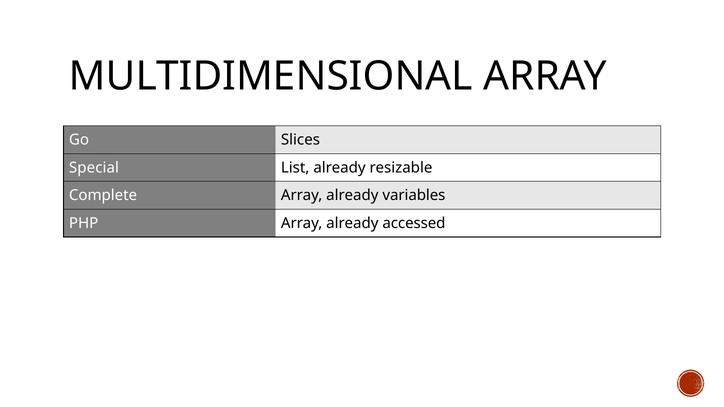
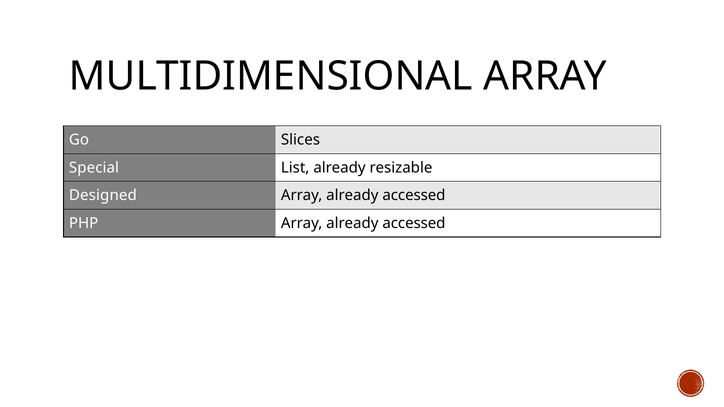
Complete: Complete -> Designed (103, 195)
variables: variables -> accessed (414, 195)
